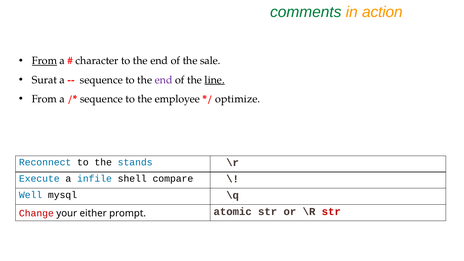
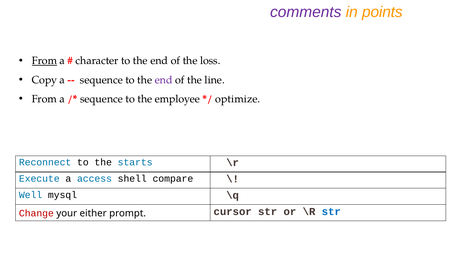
comments colour: green -> purple (306, 12)
action: action -> points (382, 12)
sale: sale -> loss (210, 61)
Surat: Surat -> Copy (45, 80)
line underline: present -> none (215, 80)
stands: stands -> starts (135, 162)
infile: infile -> access (94, 179)
atomic: atomic -> cursor (233, 212)
str colour: red -> blue (331, 212)
